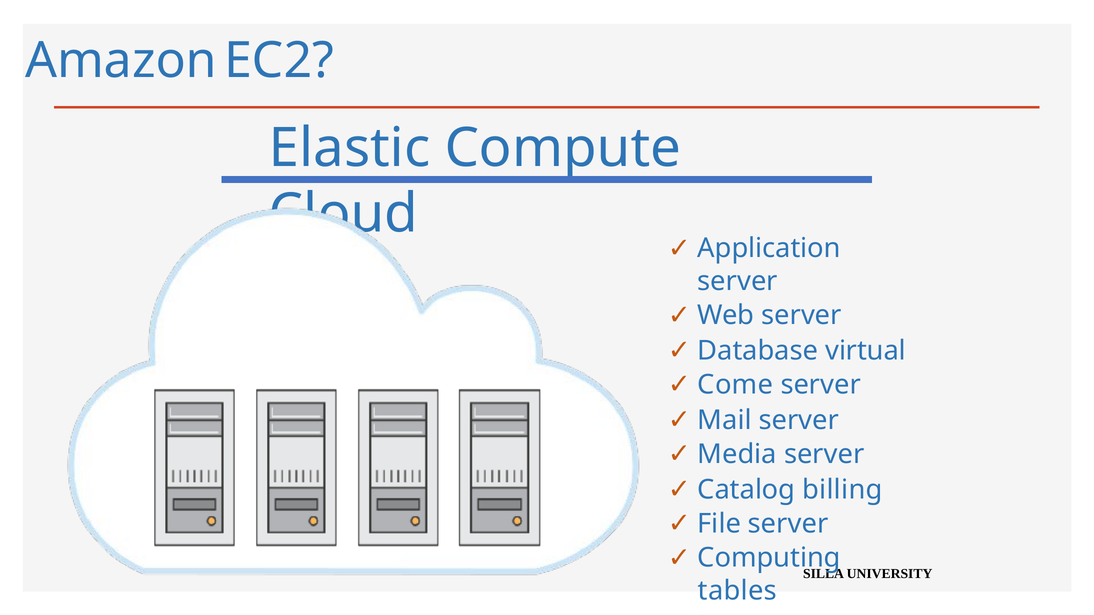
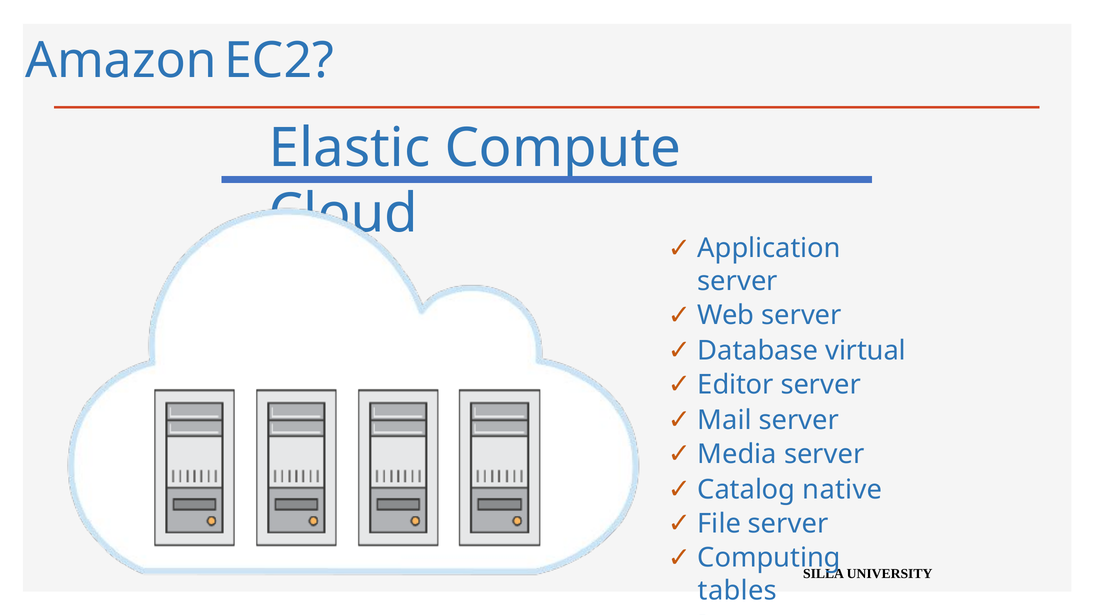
Come: Come -> Editor (736, 385)
billing: billing -> native (842, 490)
